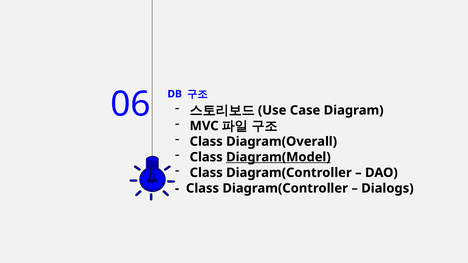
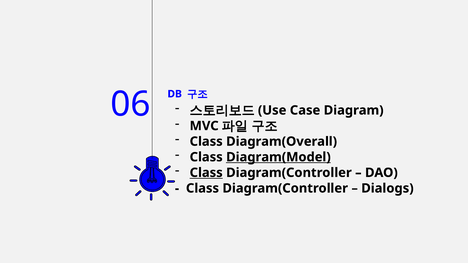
Class underline: none -> present (206, 173)
